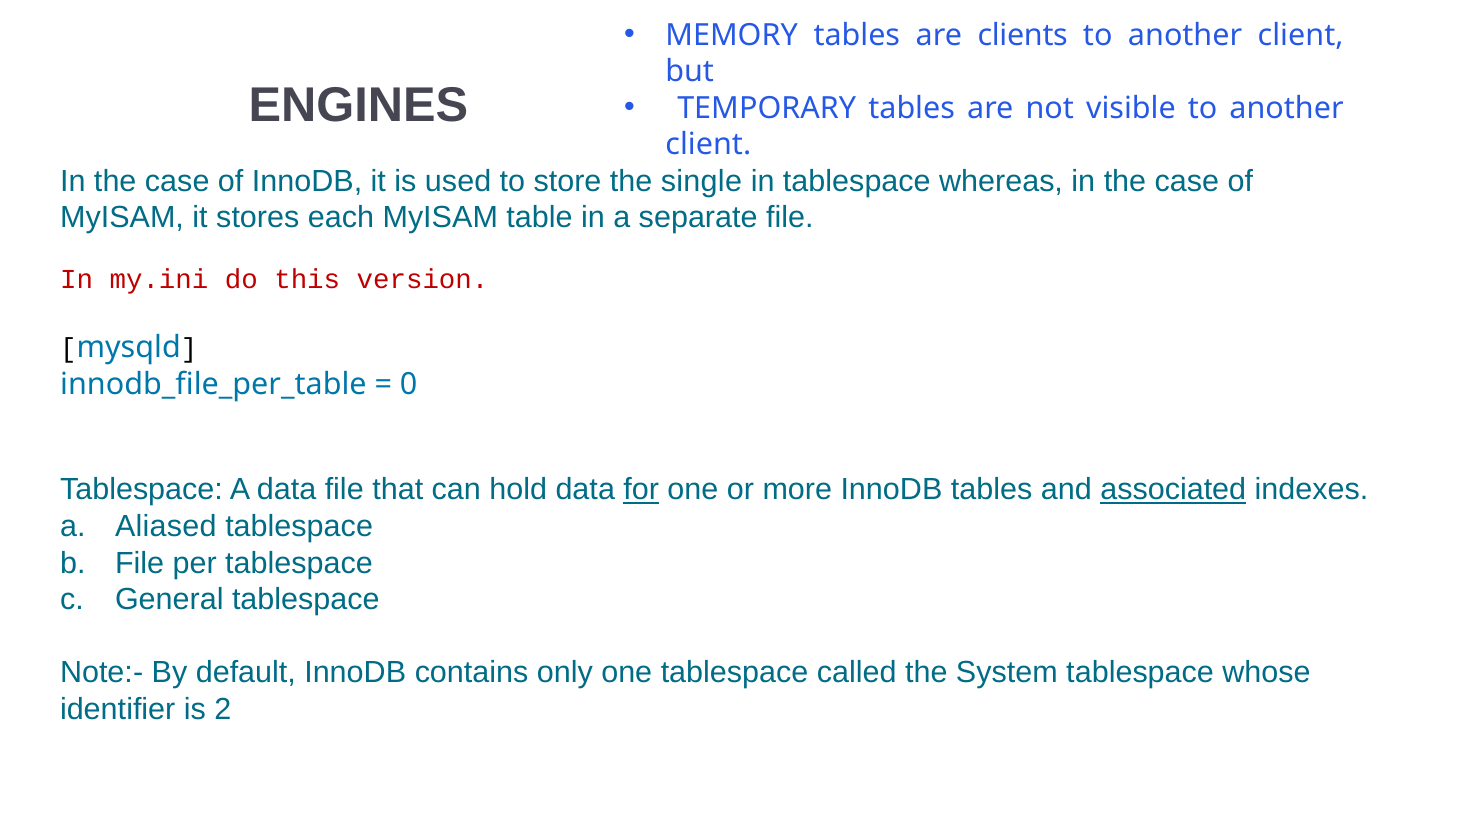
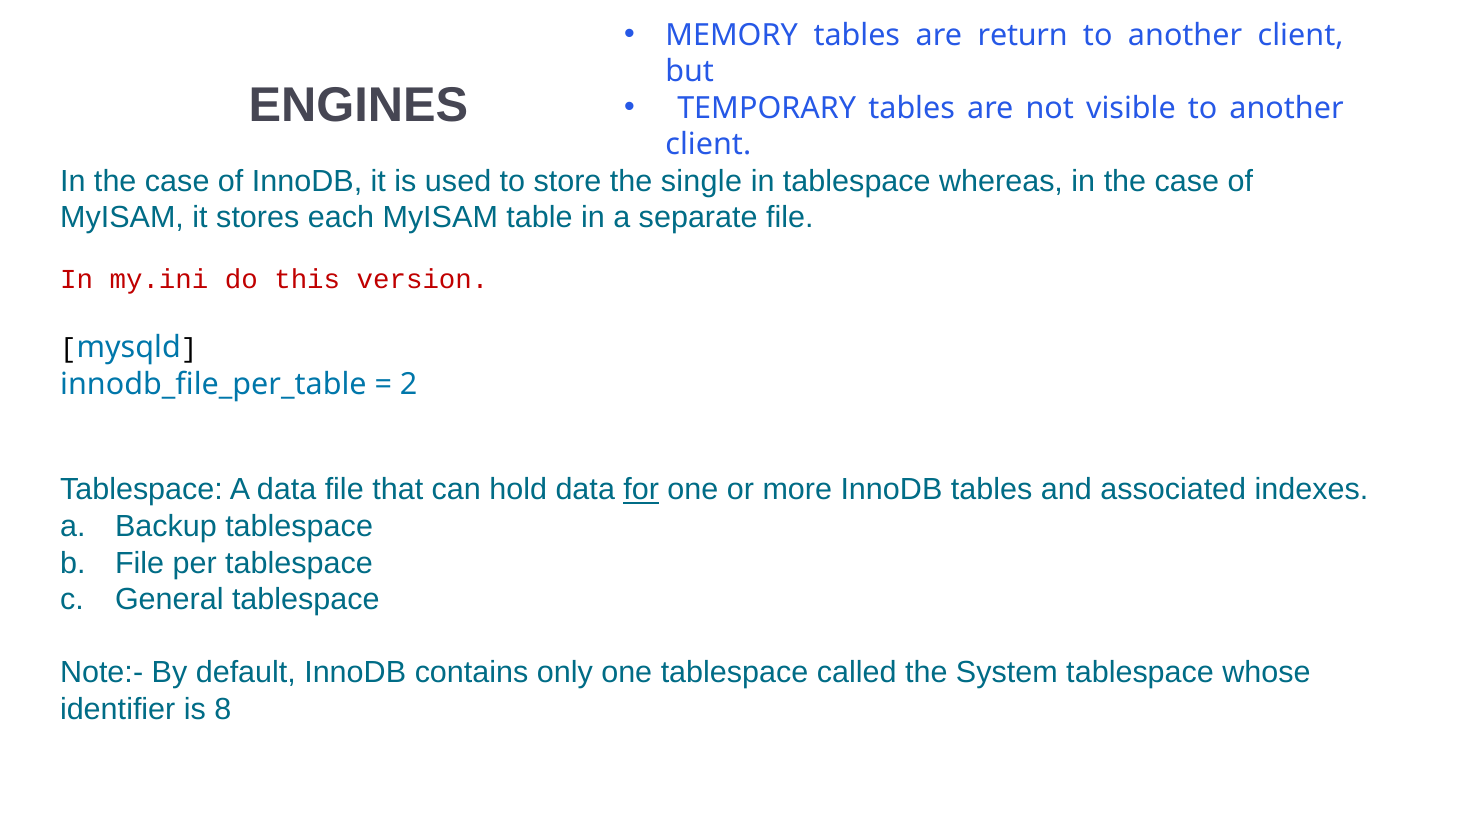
clients: clients -> return (1023, 35)
0: 0 -> 2 (409, 385)
associated underline: present -> none (1173, 490)
Aliased: Aliased -> Backup (166, 527)
2: 2 -> 8 (223, 710)
